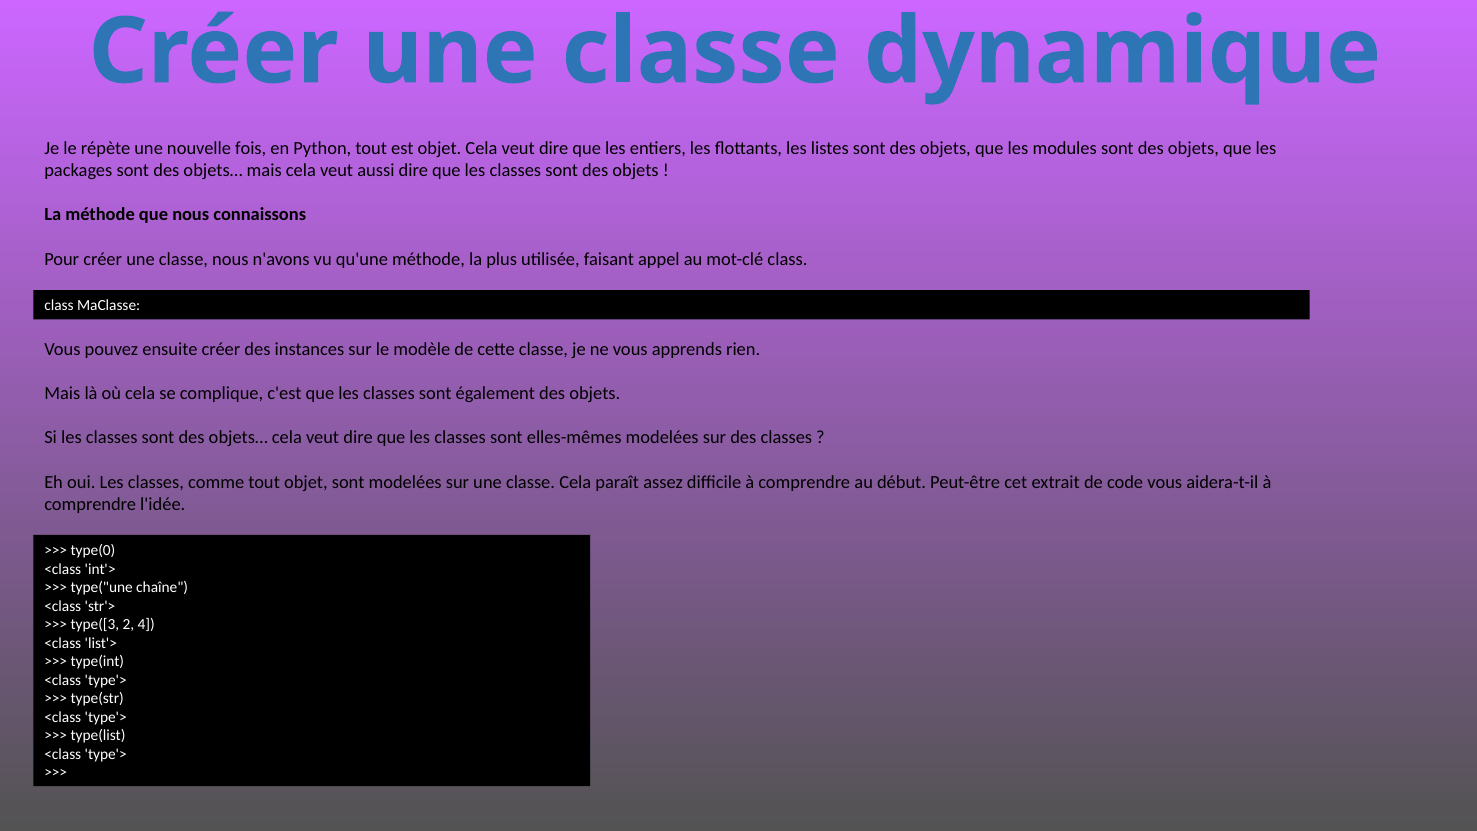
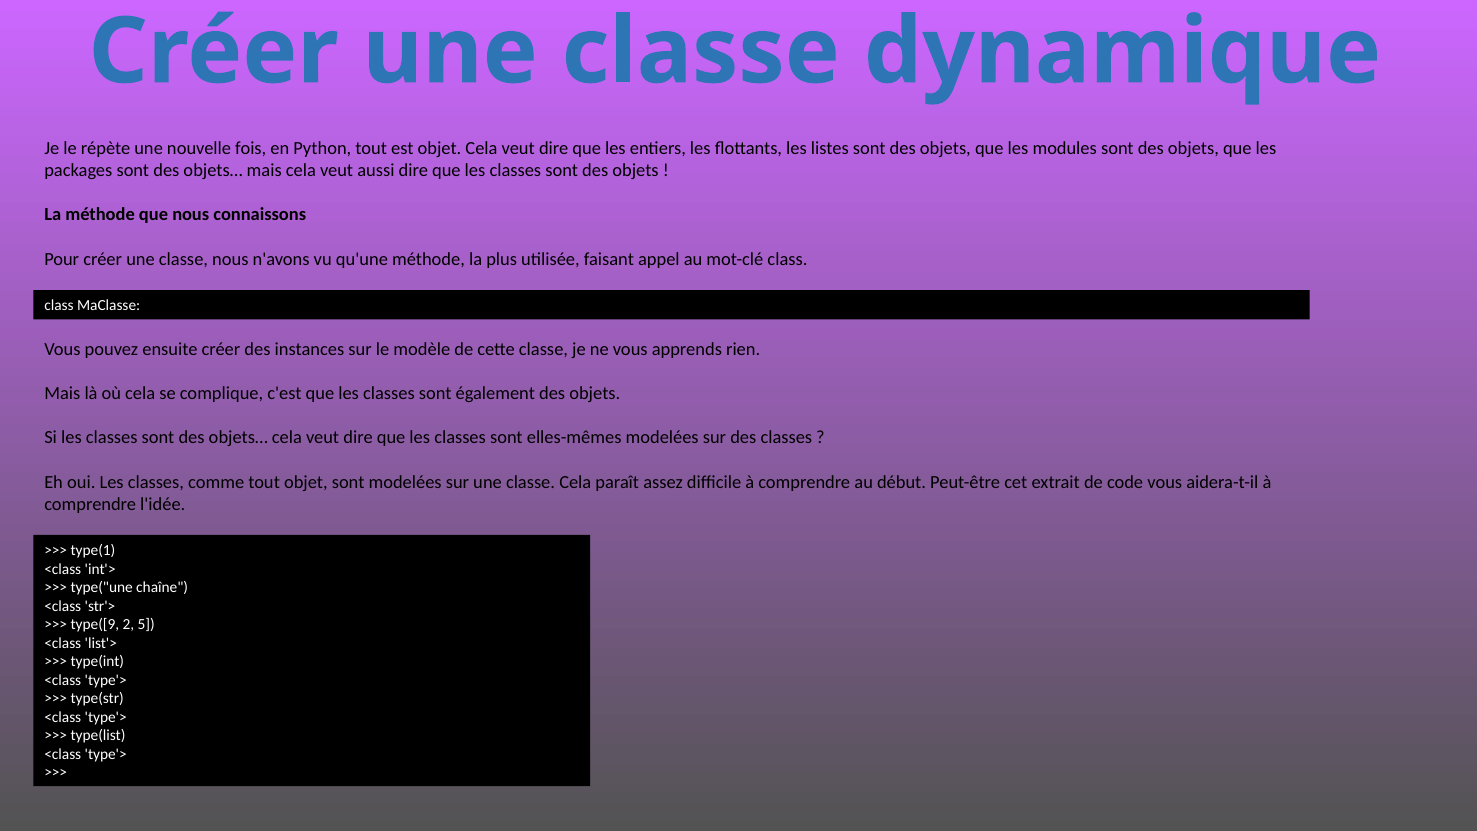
type(0: type(0 -> type(1 (93, 550)
type([3: type([3 -> type([9 (95, 624)
4: 4 -> 5 (146, 624)
